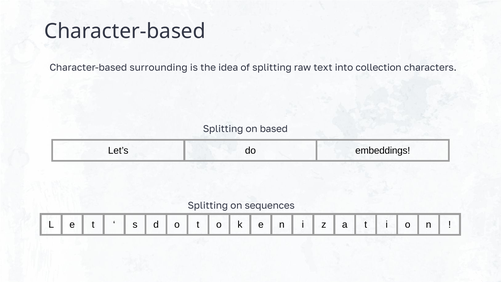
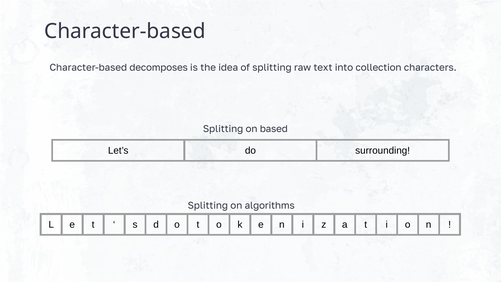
surrounding: surrounding -> decomposes (159, 68)
embeddings: embeddings -> surrounding (383, 150)
sequences: sequences -> algorithms (270, 205)
